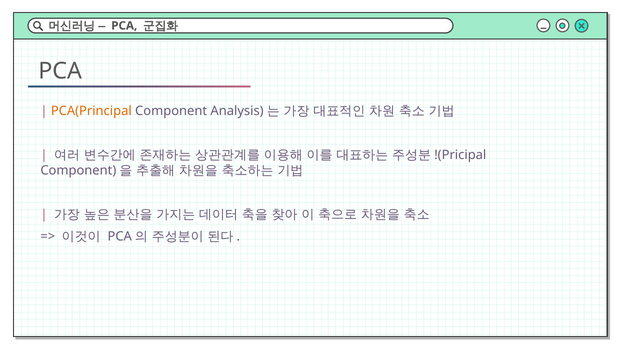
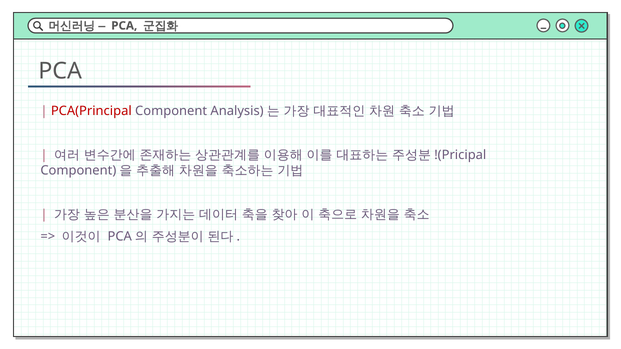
PCA(Principal colour: orange -> red (91, 111)
